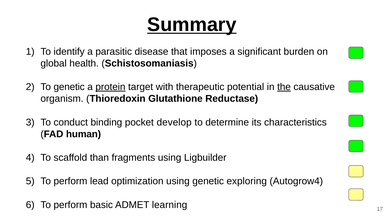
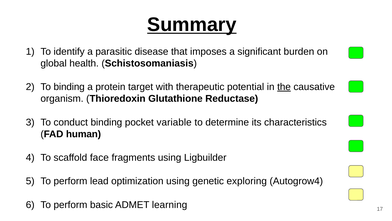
To genetic: genetic -> binding (69, 87)
protein underline: present -> none (110, 87)
develop: develop -> variable (174, 122)
than: than -> face (99, 157)
